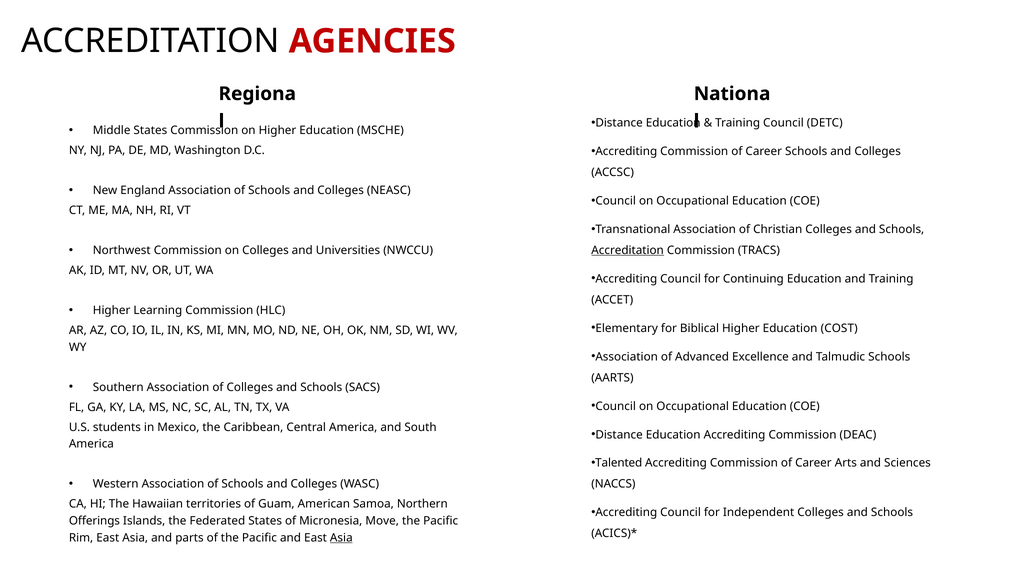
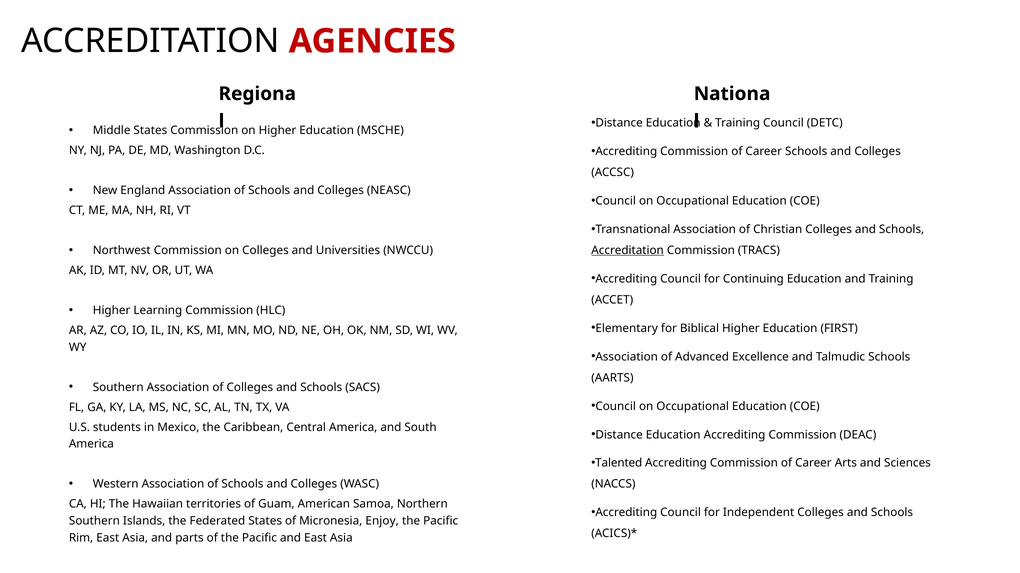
COST: COST -> FIRST (839, 329)
Offerings: Offerings -> Southern (94, 522)
Move: Move -> Enjoy (382, 522)
Asia underline: present -> none (341, 538)
